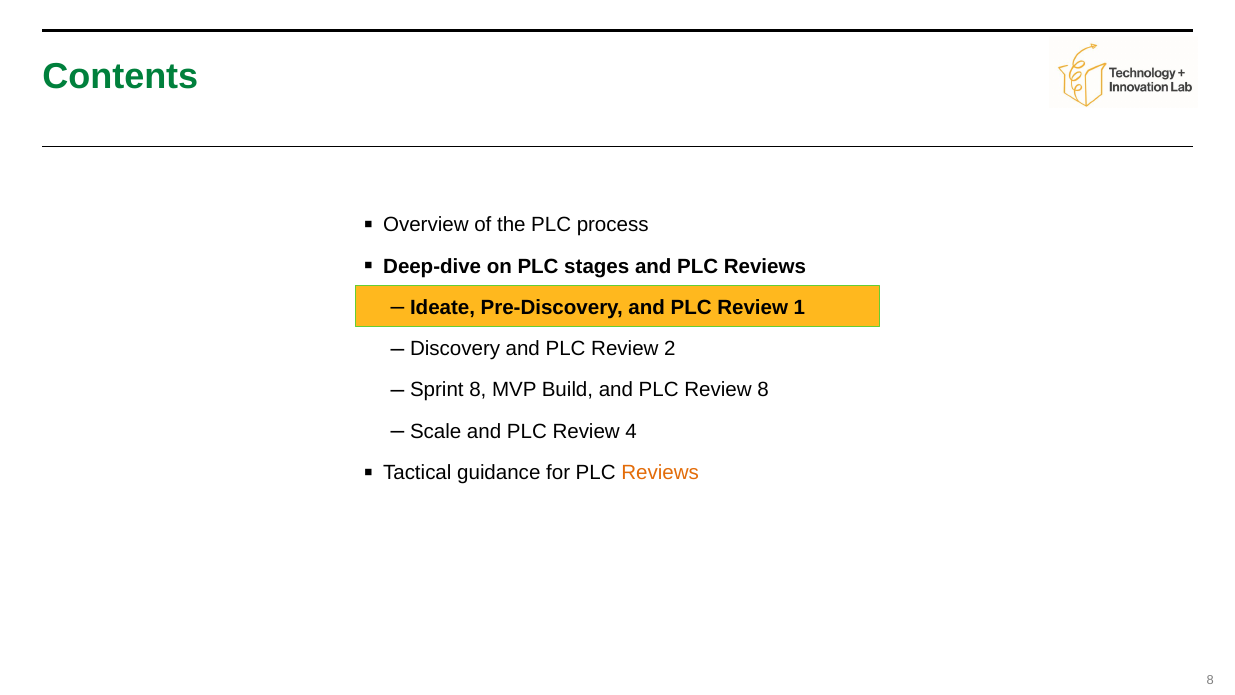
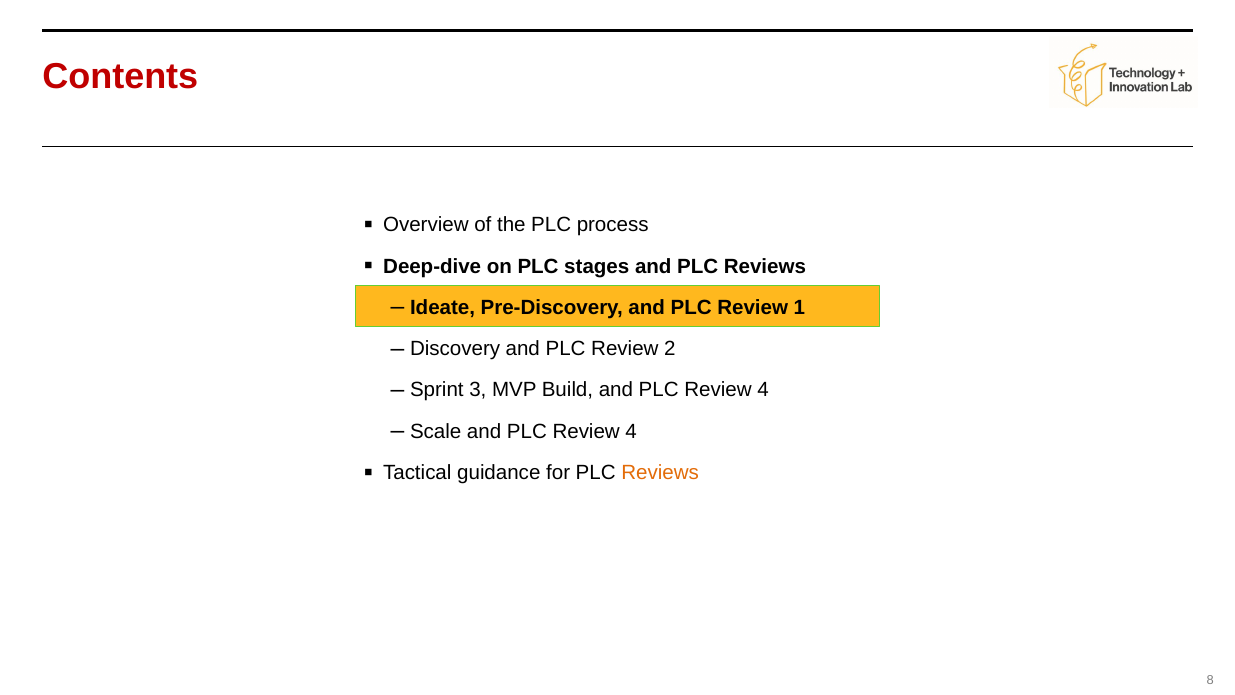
Contents colour: green -> red (120, 76)
Sprint 8: 8 -> 3 (478, 390)
8: 8 -> 4 (763, 390)
